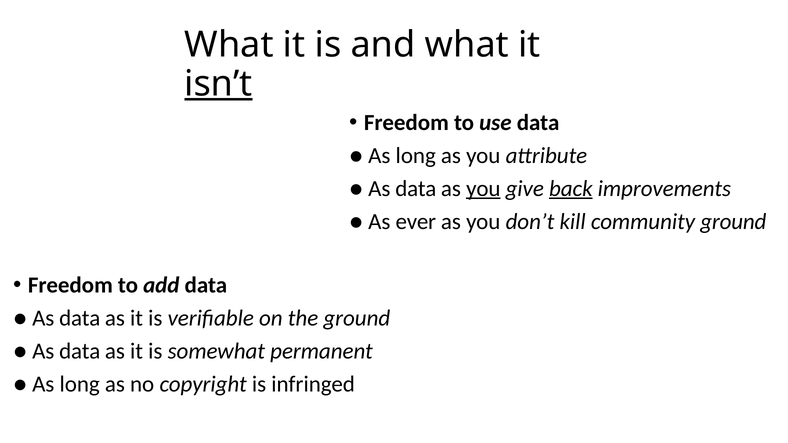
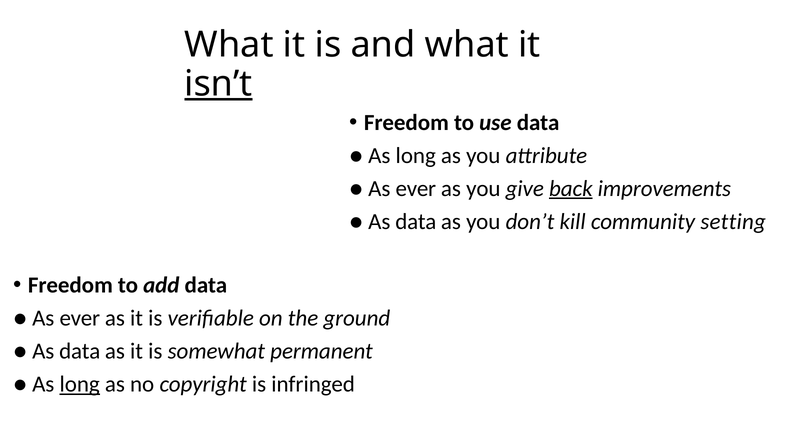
data: data -> ever (416, 189)
you underline: present -> none (483, 189)
ever: ever -> data (416, 222)
community ground: ground -> setting (733, 222)
data: data -> ever (80, 318)
long underline: none -> present (80, 385)
